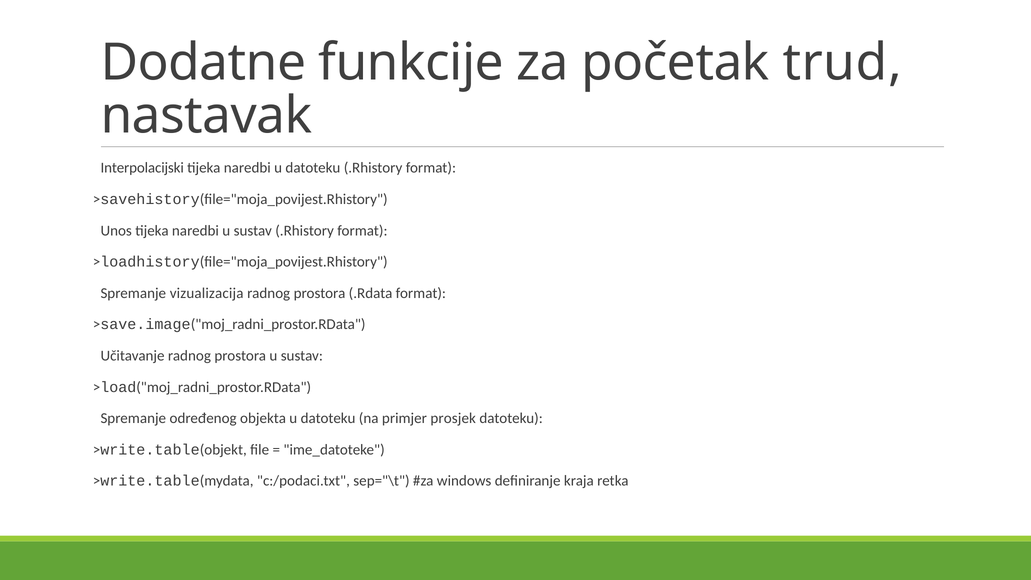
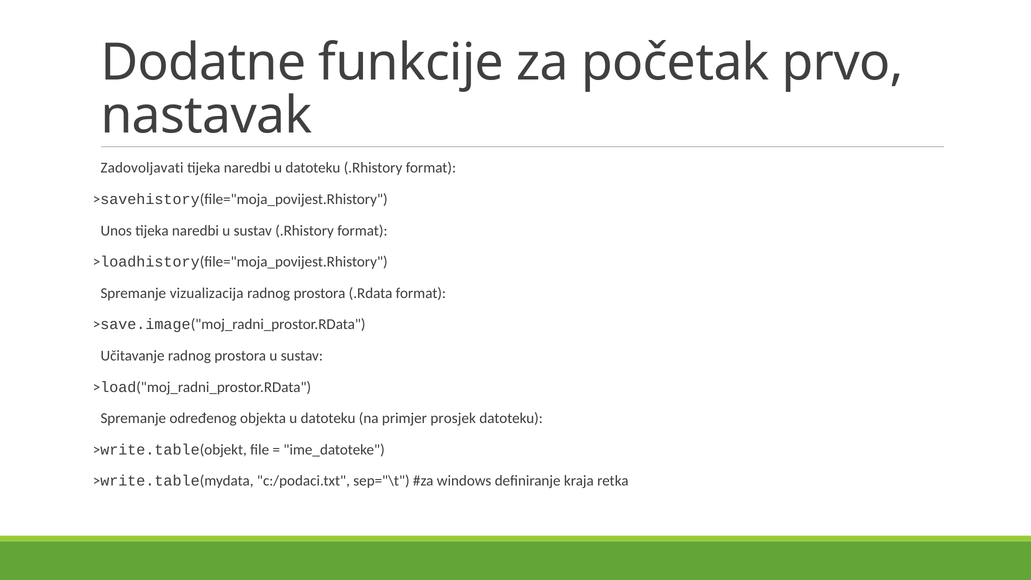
trud: trud -> prvo (843, 63)
Interpolacijski: Interpolacijski -> Zadovoljavati (142, 168)
